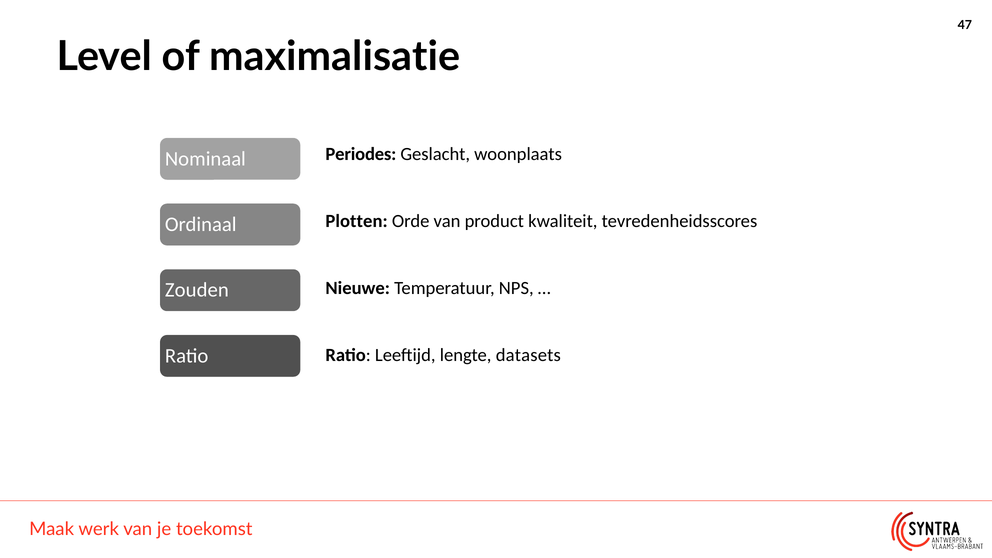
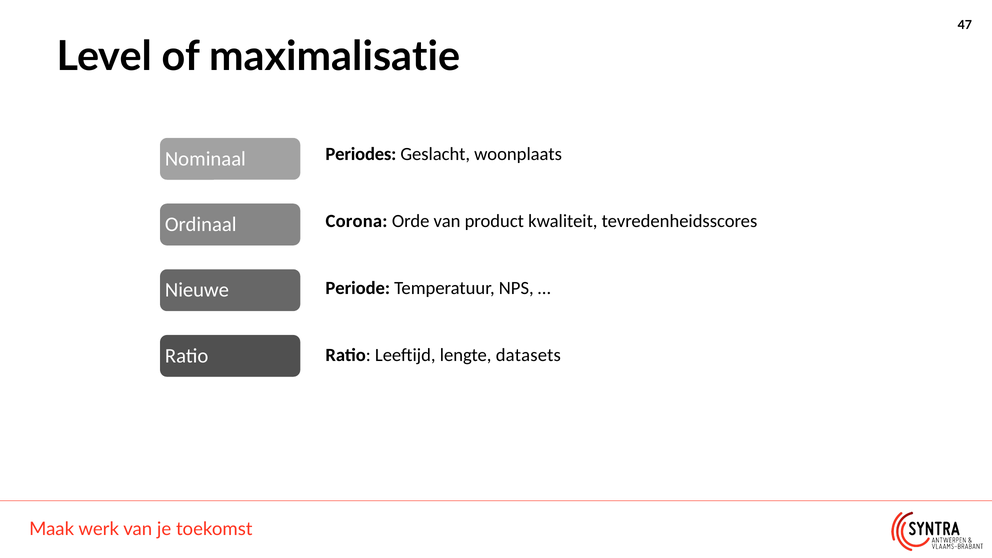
Plotten: Plotten -> Corona (357, 221)
Nieuwe: Nieuwe -> Periode (358, 288)
Zouden: Zouden -> Nieuwe (197, 290)
